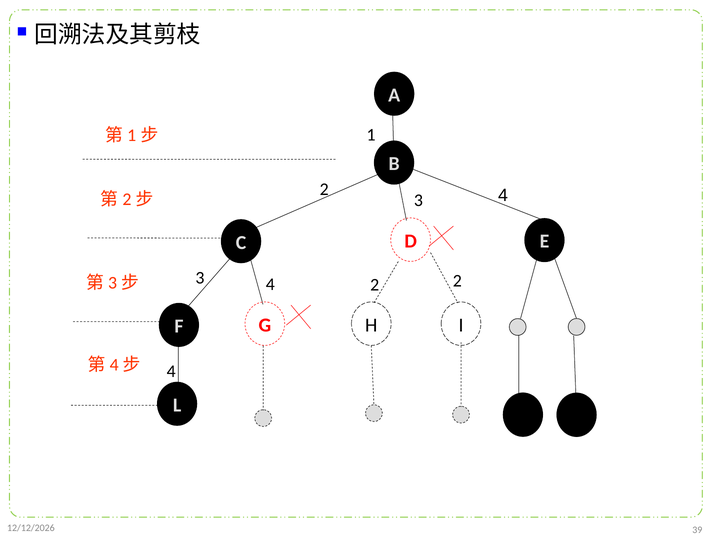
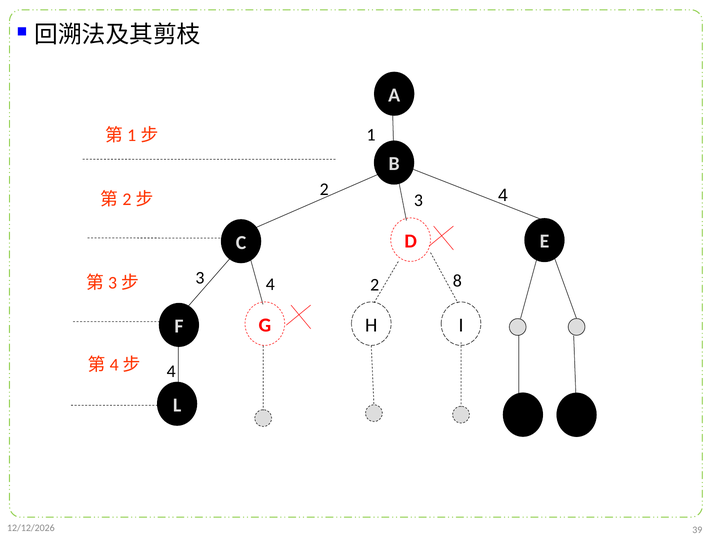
2 2: 2 -> 8 (457, 281)
